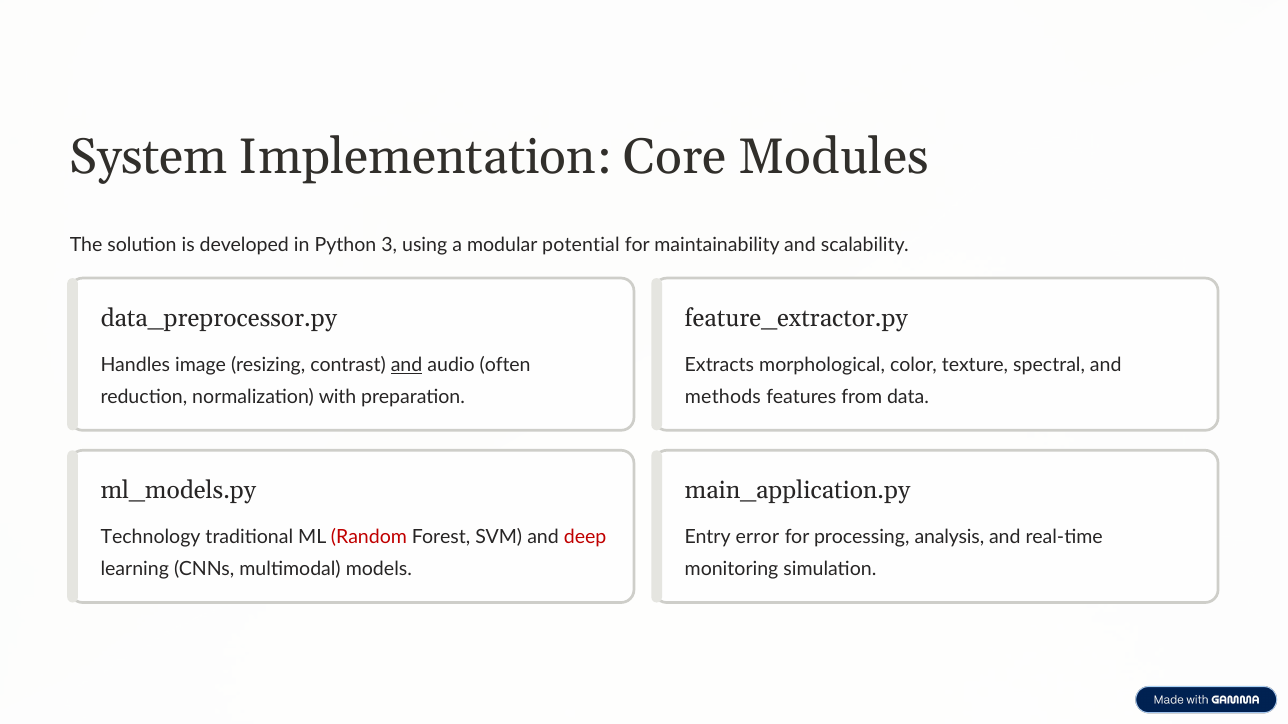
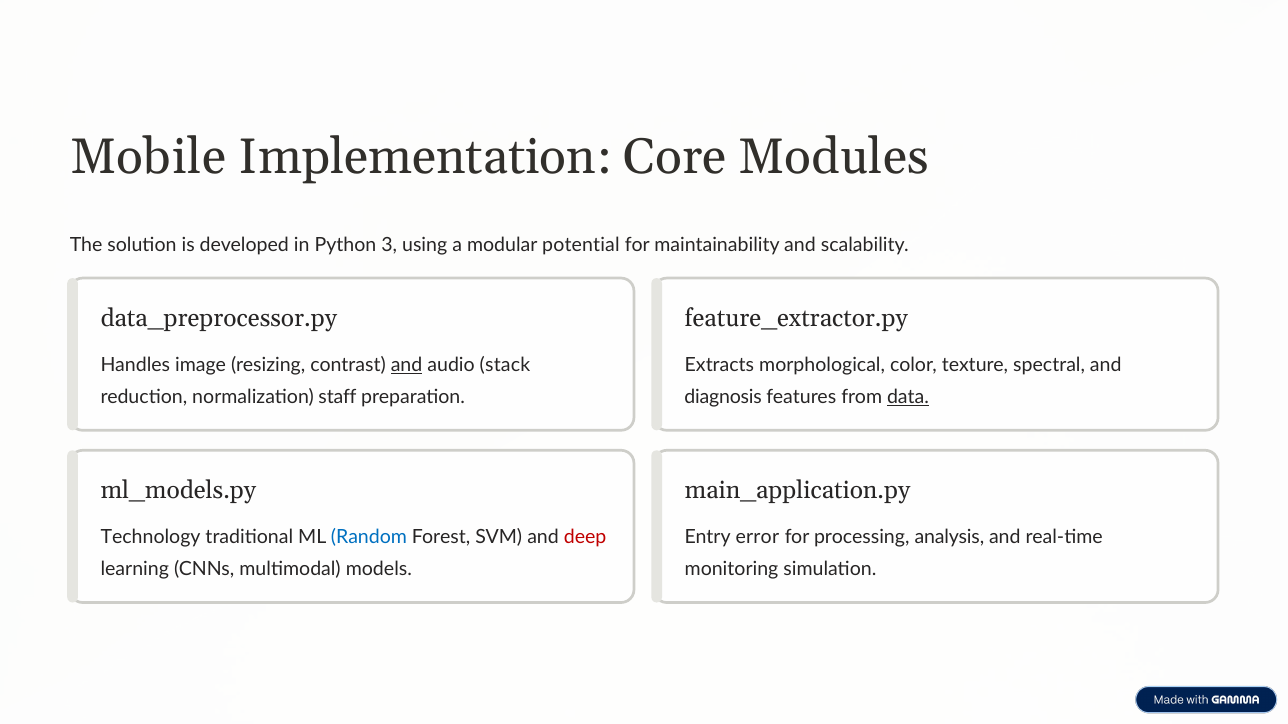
System: System -> Mobile (148, 157)
often: often -> stack (505, 366)
with: with -> staff (338, 397)
methods: methods -> diagnosis (723, 397)
data underline: none -> present (908, 397)
Random colour: red -> blue (369, 538)
